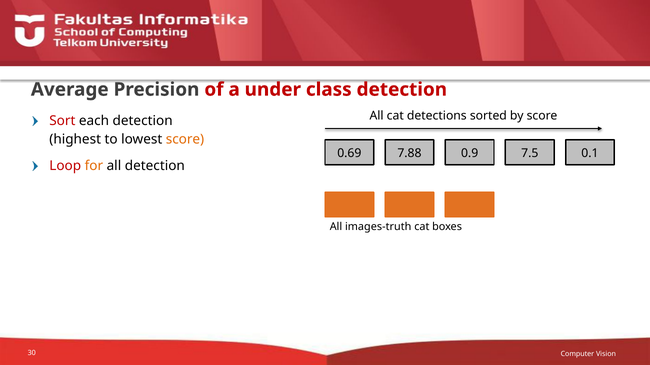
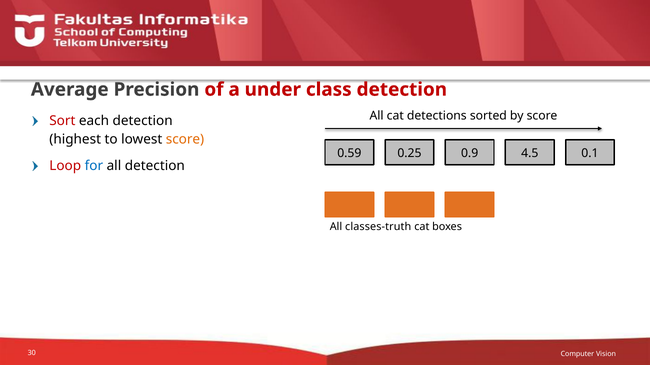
0.69: 0.69 -> 0.59 (349, 153)
7.88: 7.88 -> 0.25 (409, 153)
7.5: 7.5 -> 4.5 (530, 153)
for colour: orange -> blue (94, 166)
images-truth: images-truth -> classes-truth (378, 227)
